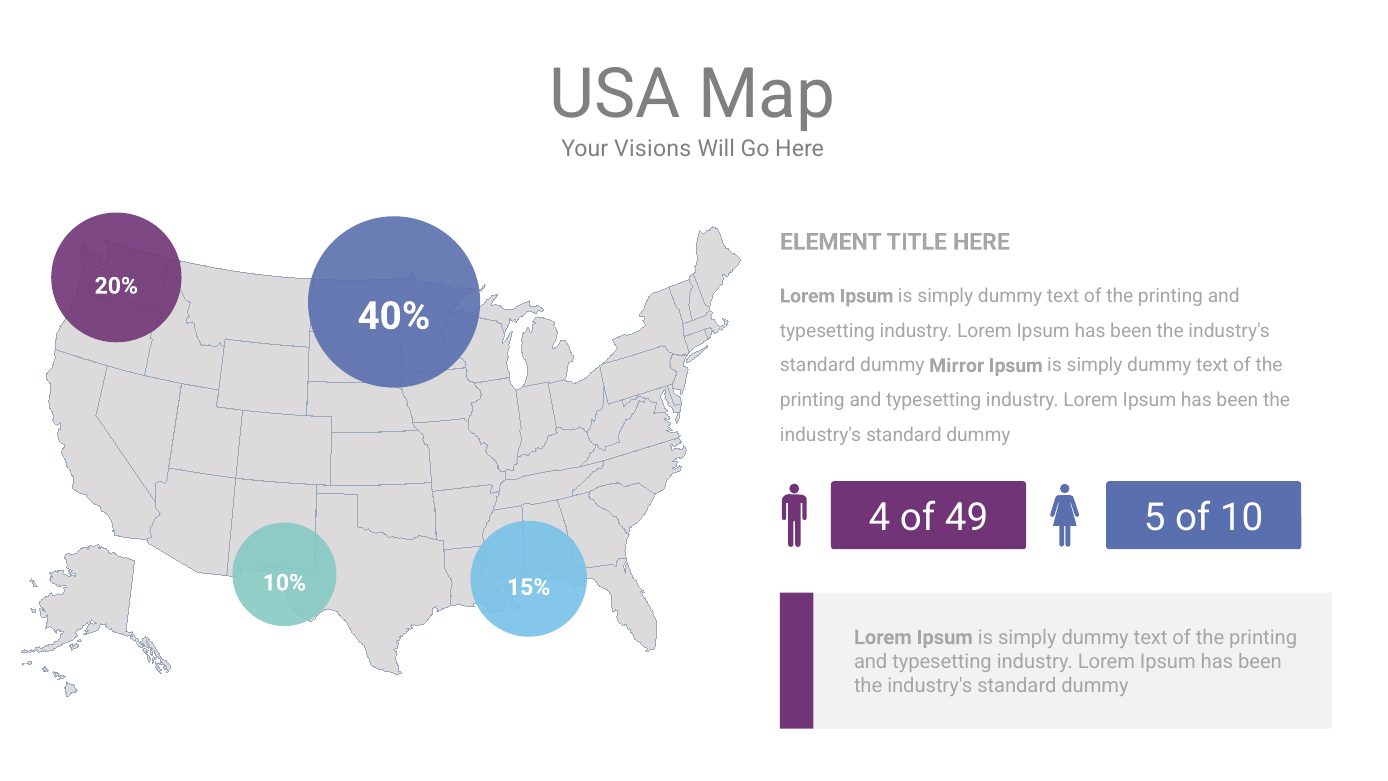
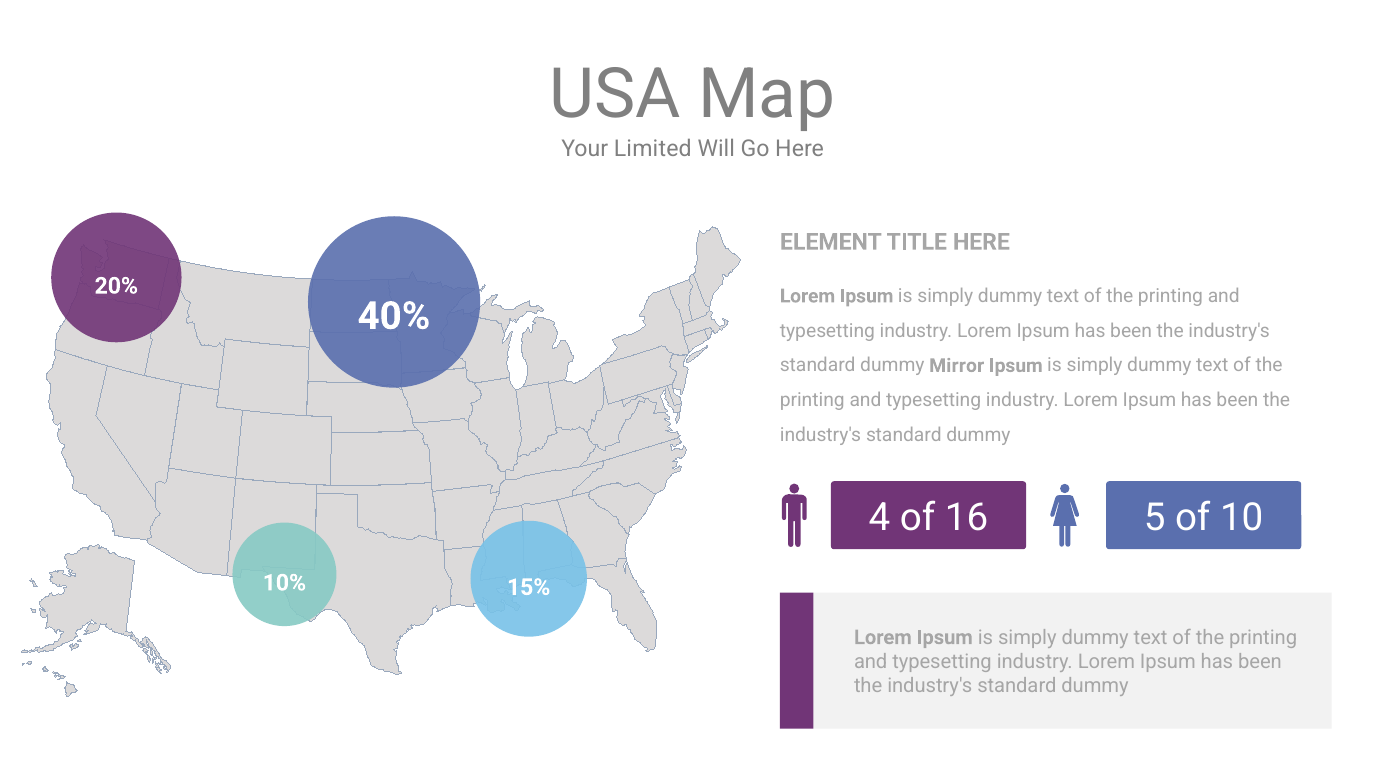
Visions: Visions -> Limited (653, 149)
49: 49 -> 16 (967, 518)
